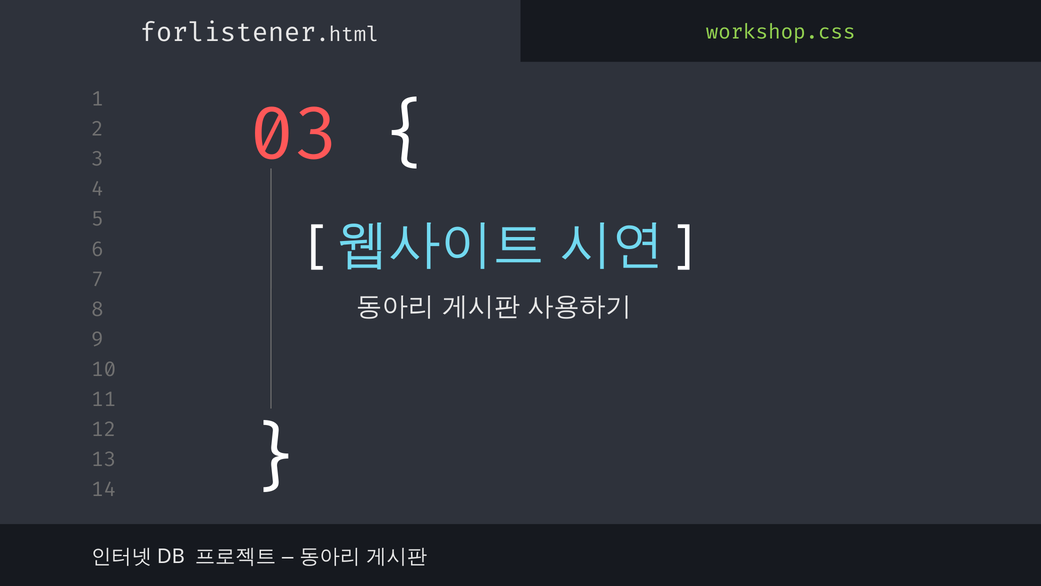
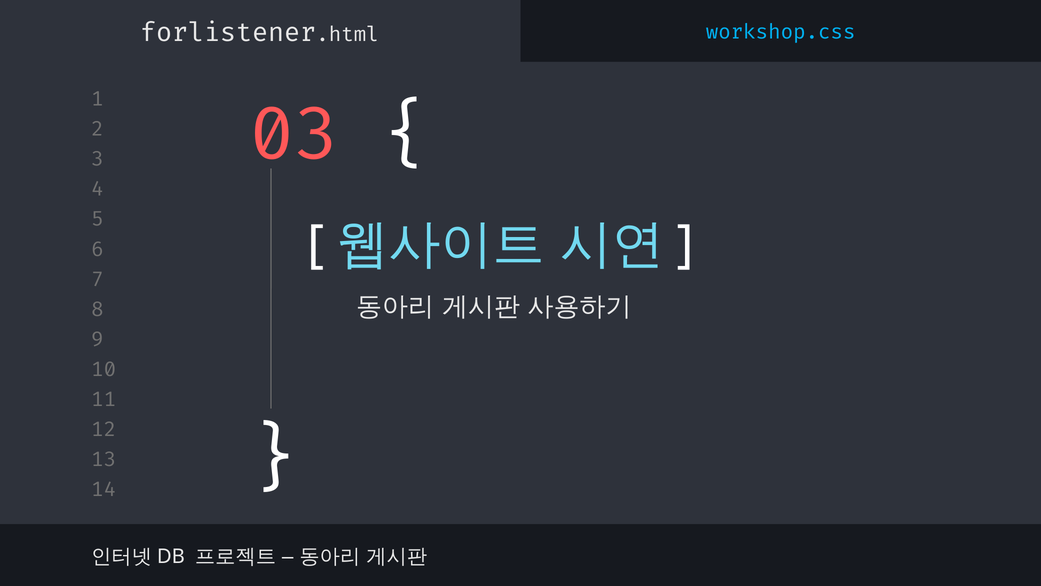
workshop.css colour: light green -> light blue (781, 32)
